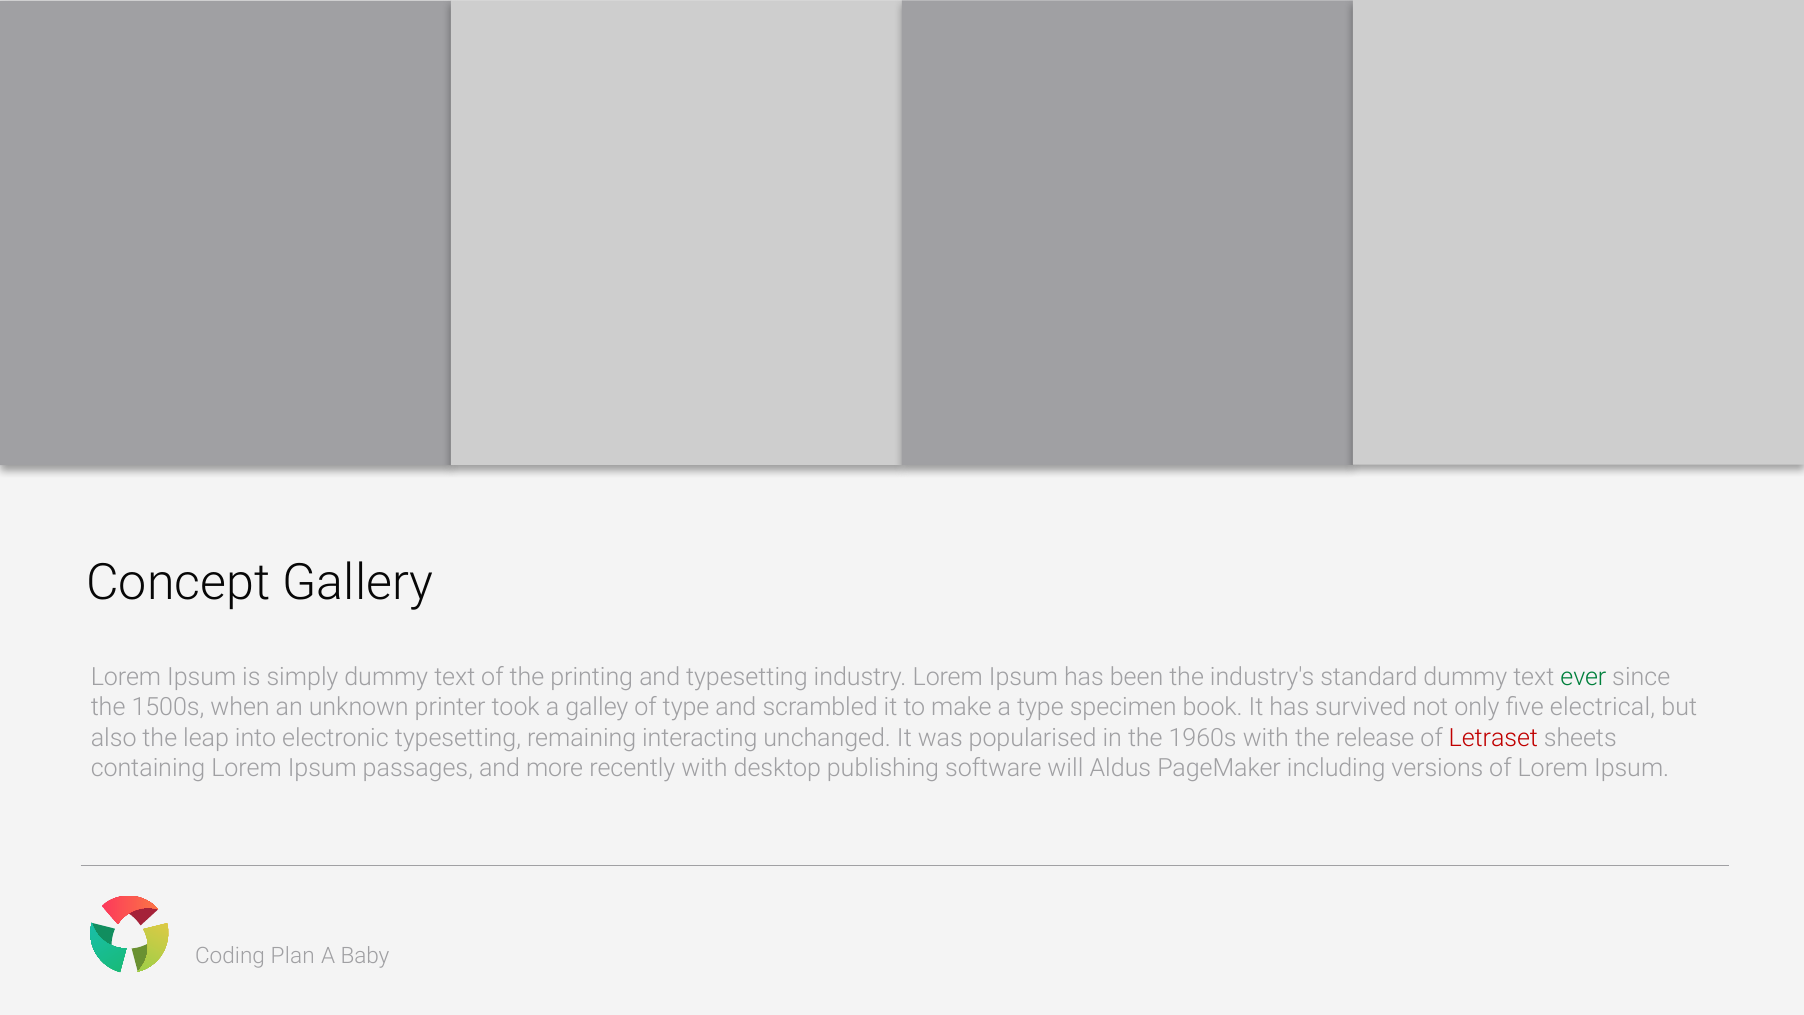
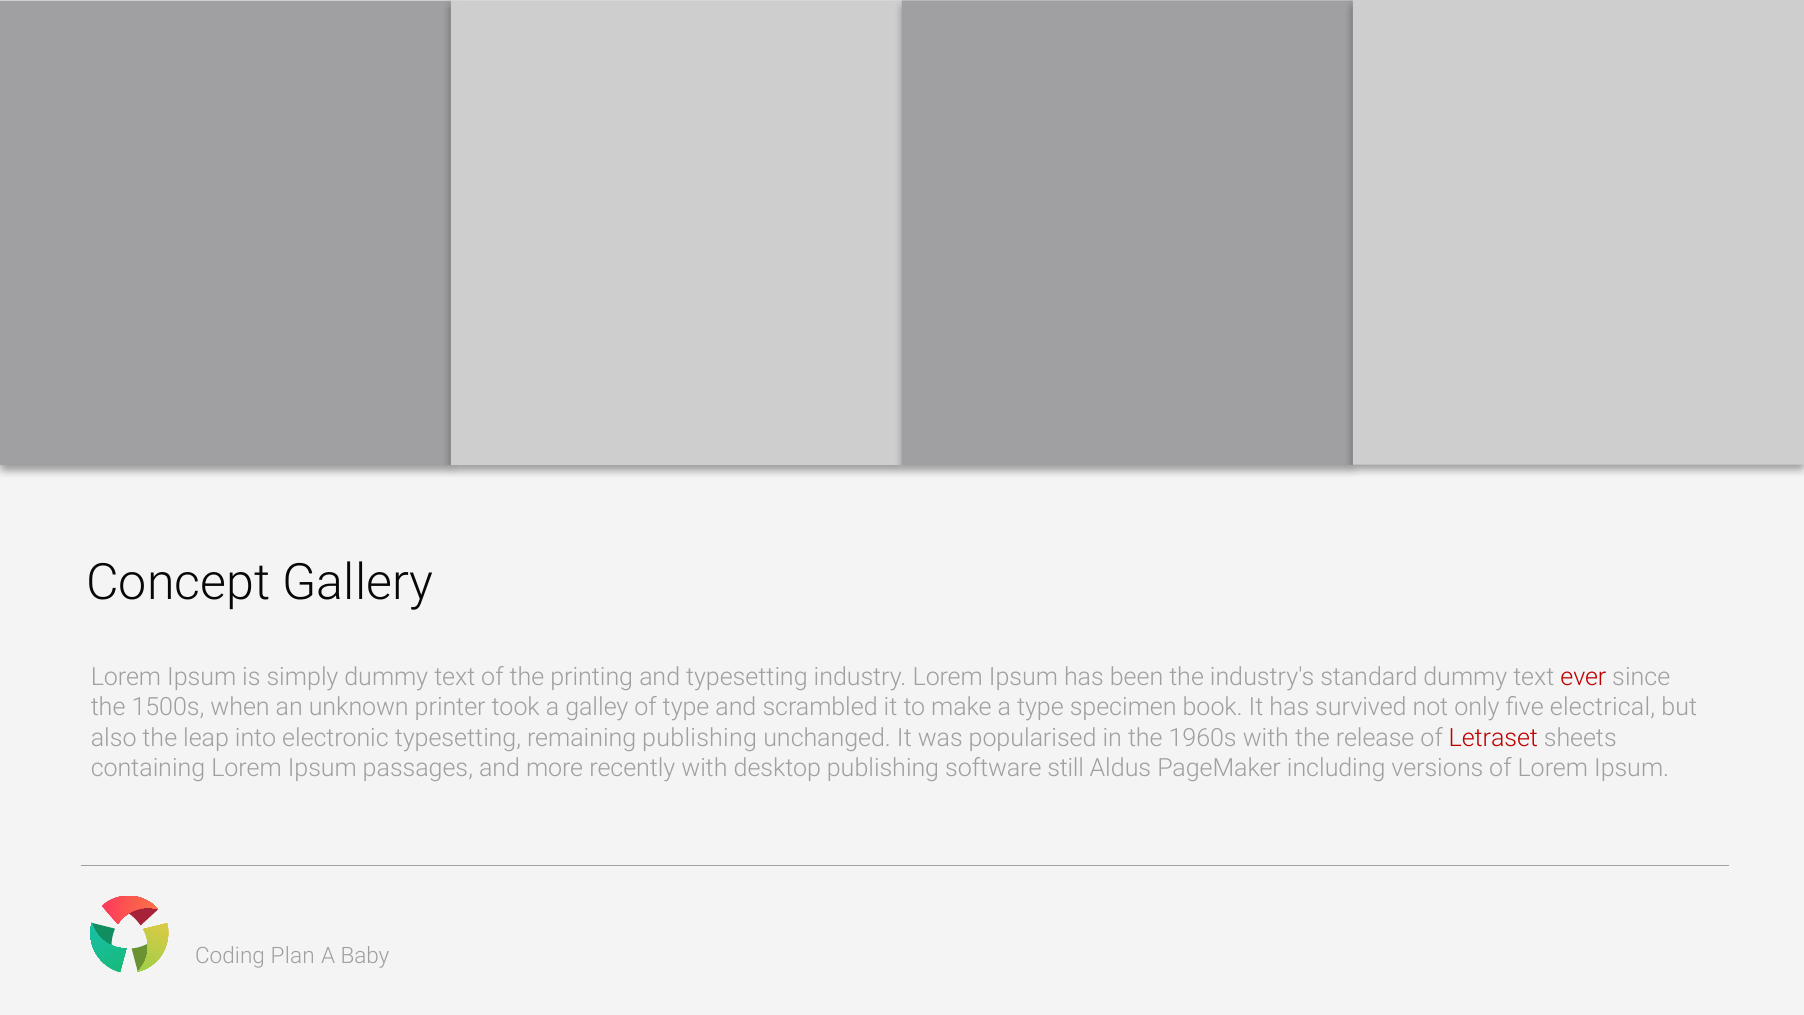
ever colour: green -> red (1583, 677)
remaining interacting: interacting -> publishing (700, 738)
will: will -> still (1066, 768)
